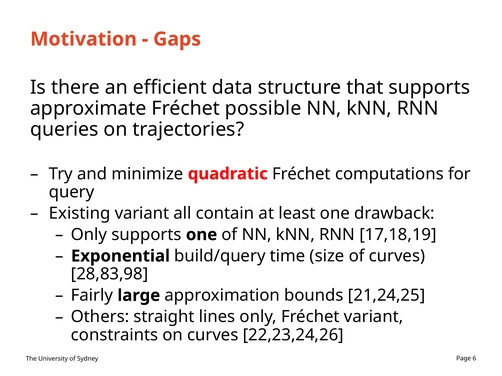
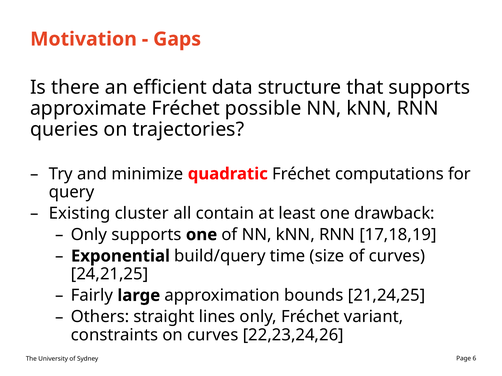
Existing variant: variant -> cluster (142, 214)
28,83,98: 28,83,98 -> 24,21,25 (110, 274)
